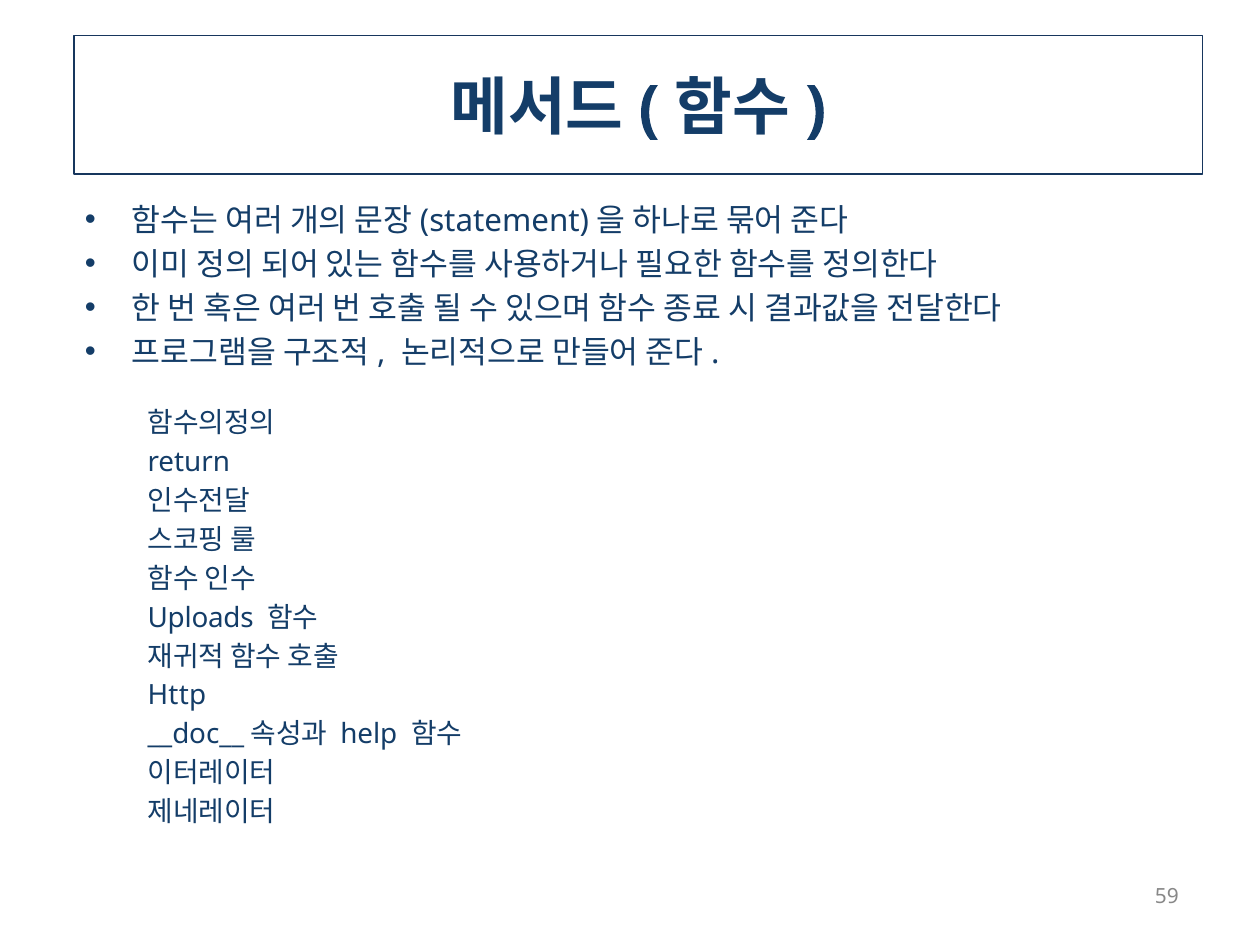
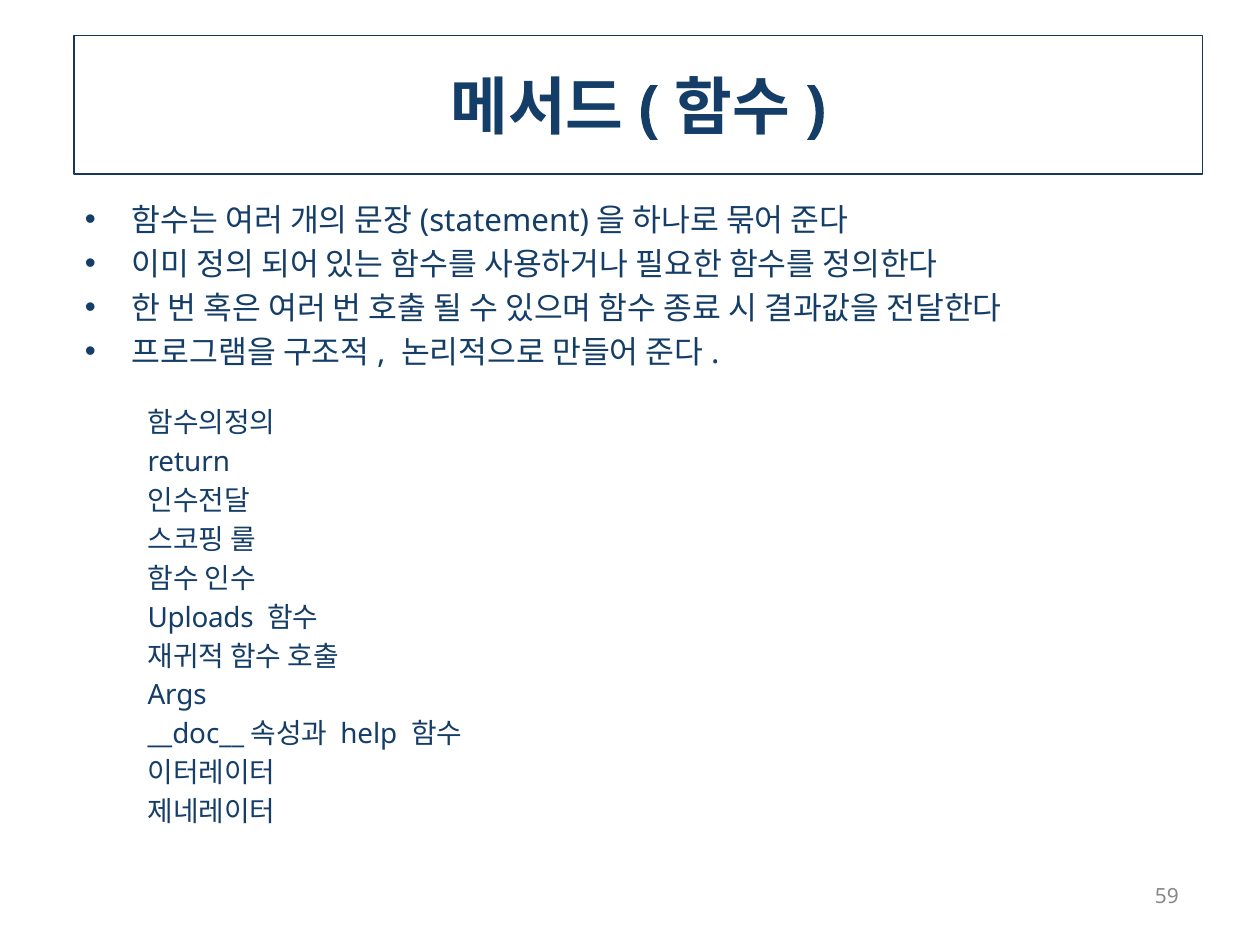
Http: Http -> Args (177, 695)
